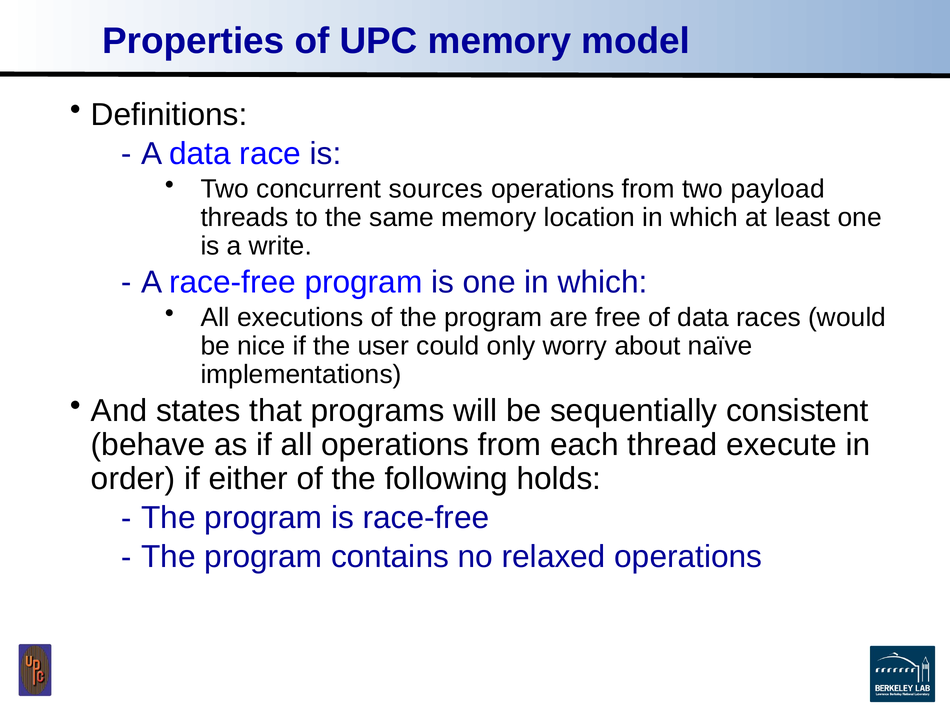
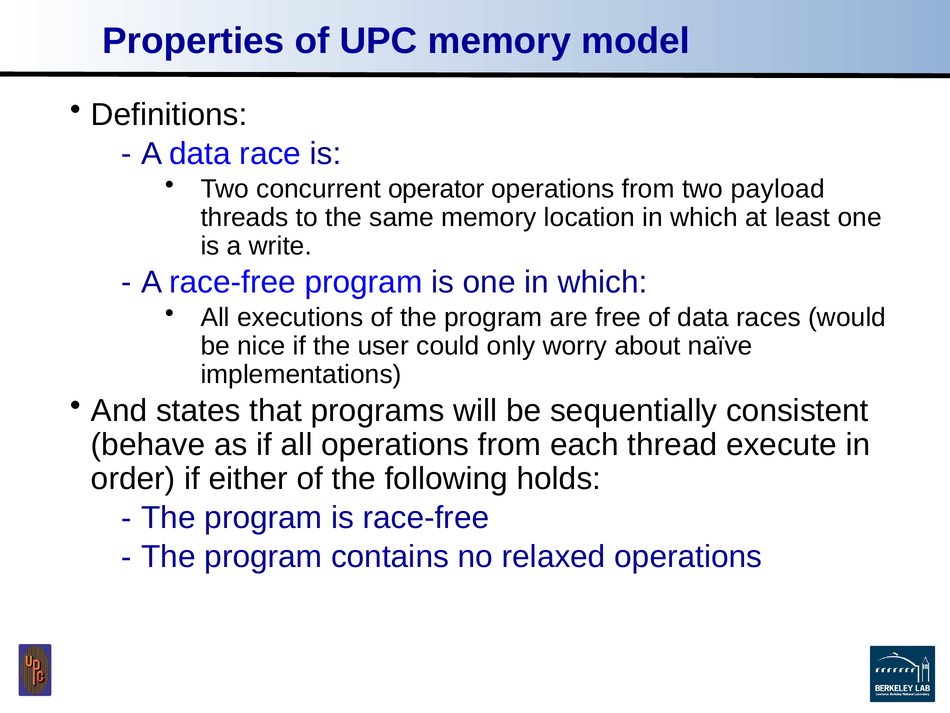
sources: sources -> operator (436, 189)
